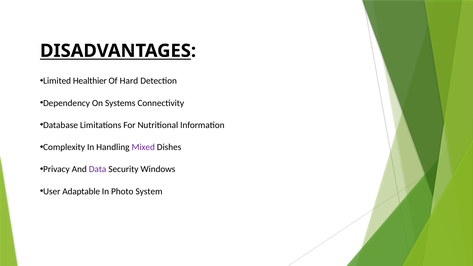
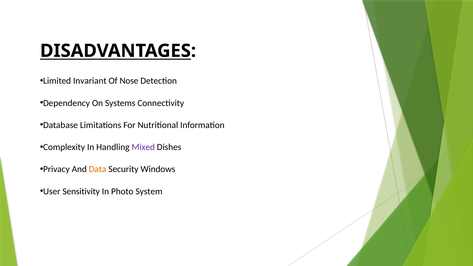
Healthier: Healthier -> Invariant (90, 81)
Hard: Hard -> Nose (129, 81)
Data colour: purple -> orange (98, 169)
Adaptable: Adaptable -> Sensitivity (81, 191)
